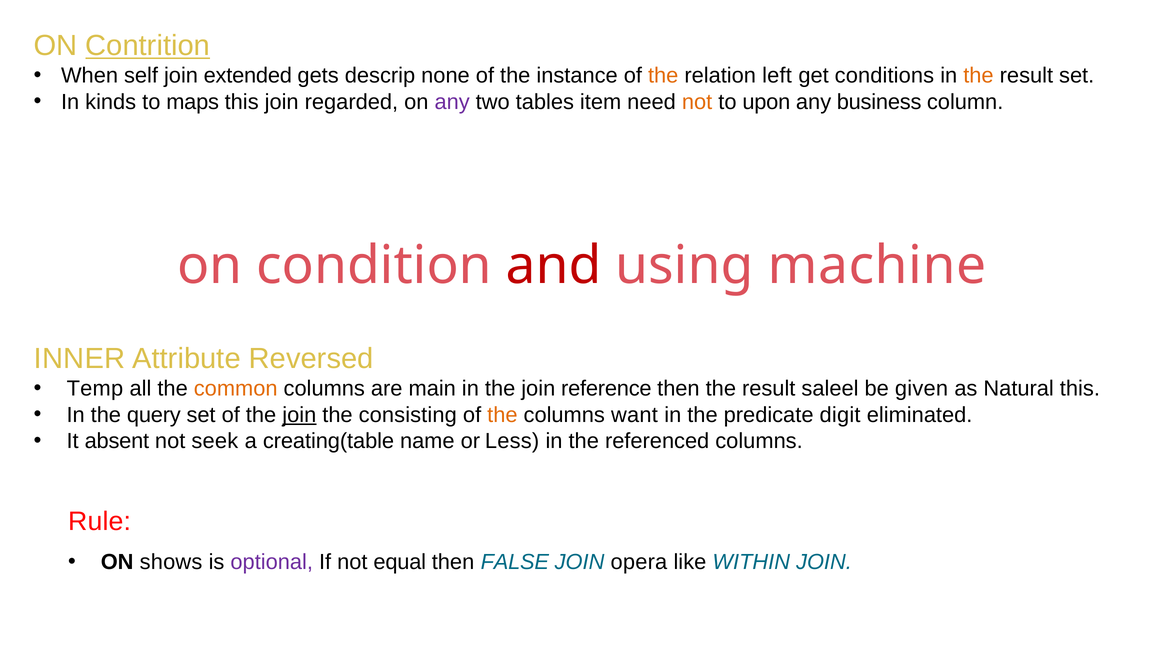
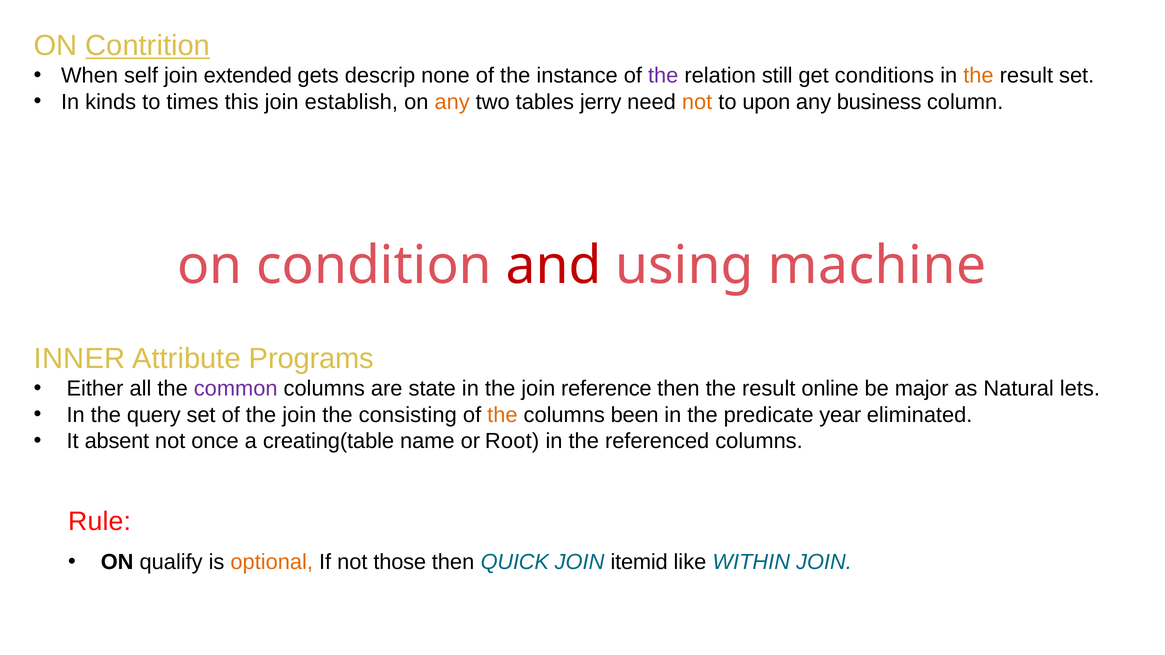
the colour: orange -> purple (663, 76)
left: left -> still (777, 76)
maps: maps -> times (193, 102)
regarded: regarded -> establish (351, 102)
any colour: purple -> orange (452, 102)
item: item -> jerry (601, 102)
Reversed: Reversed -> Programs (311, 359)
Temp: Temp -> Either (95, 389)
common colour: orange -> purple (236, 389)
main: main -> state (432, 389)
saleel: saleel -> online (830, 389)
given: given -> major (922, 389)
Natural this: this -> lets (1080, 389)
join underline: present -> none (299, 415)
want: want -> been (635, 415)
digit: digit -> year (840, 415)
seek: seek -> once (215, 441)
Less: Less -> Root (512, 441)
shows: shows -> qualify (171, 562)
optional colour: purple -> orange (272, 562)
equal: equal -> those (400, 562)
FALSE: FALSE -> QUICK (515, 562)
opera: opera -> itemid (639, 562)
